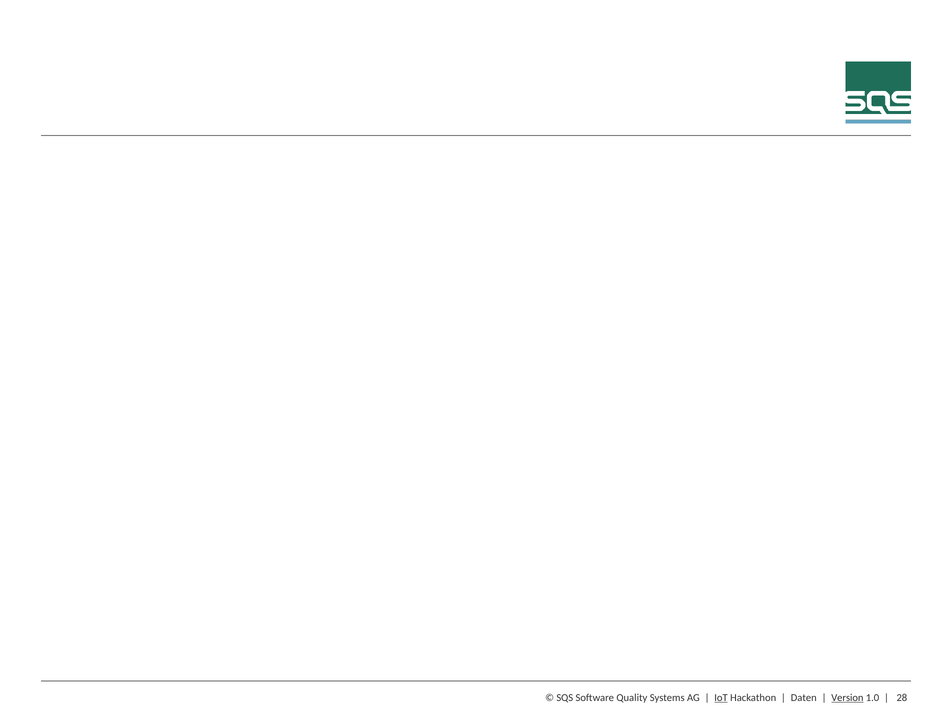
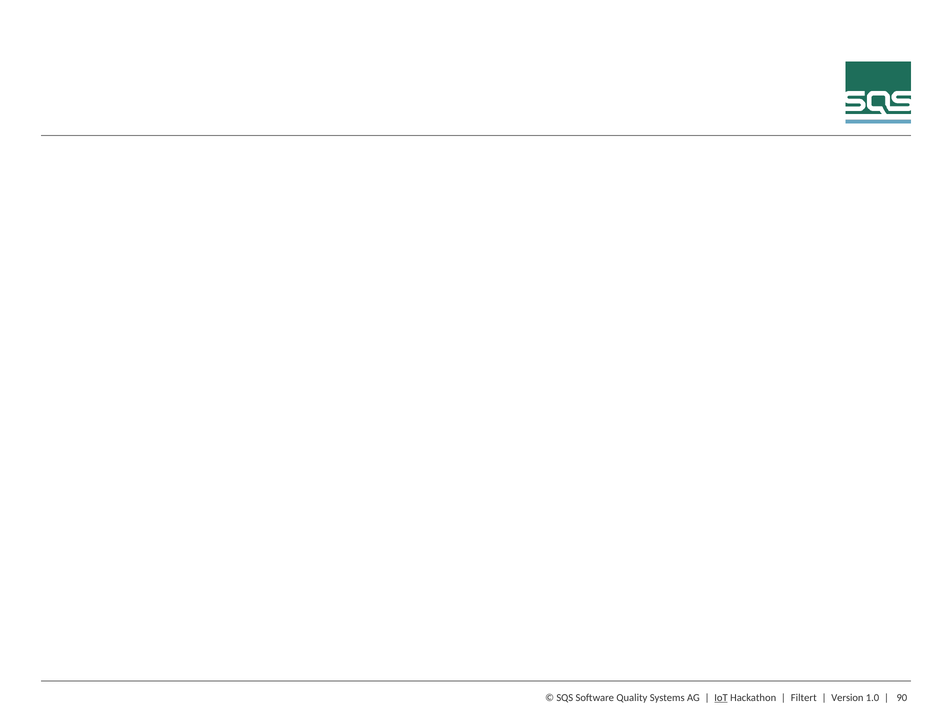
Daten: Daten -> Filtert (804, 698)
Version underline: present -> none (847, 698)
28: 28 -> 90 (902, 698)
